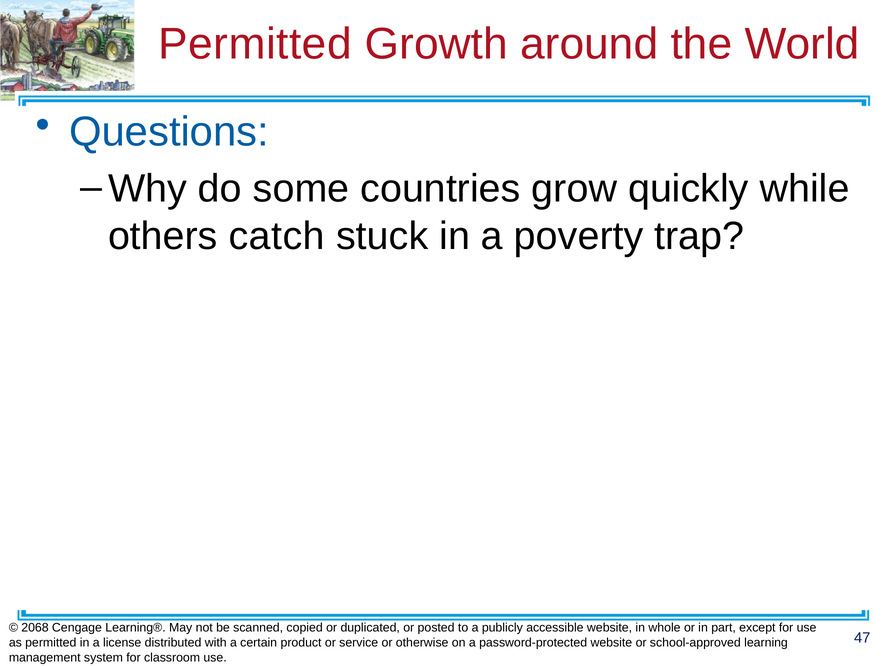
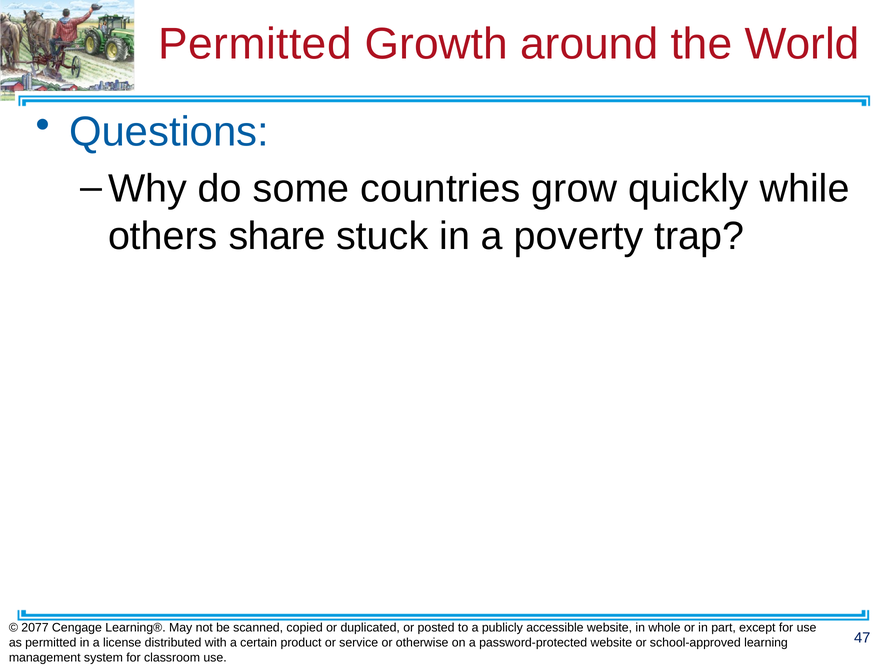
catch: catch -> share (277, 236)
2068: 2068 -> 2077 (35, 628)
